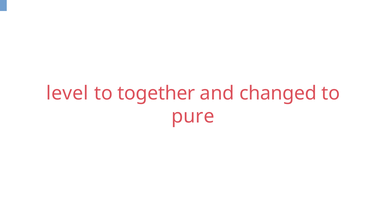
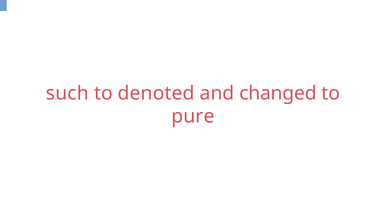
level: level -> such (67, 93)
together: together -> denoted (156, 93)
